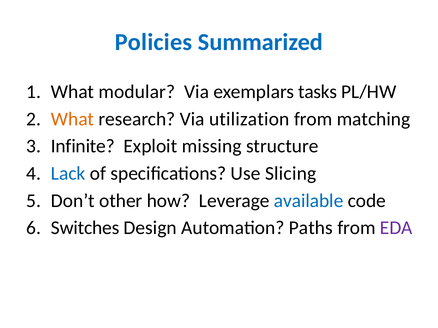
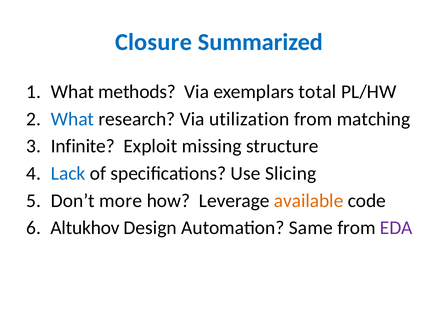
Policies: Policies -> Closure (153, 42)
modular: modular -> methods (137, 92)
tasks: tasks -> total (317, 92)
What colour: orange -> blue (73, 119)
other: other -> more (121, 201)
available colour: blue -> orange (309, 201)
Switches: Switches -> Altukhov (85, 228)
Paths: Paths -> Same (311, 228)
